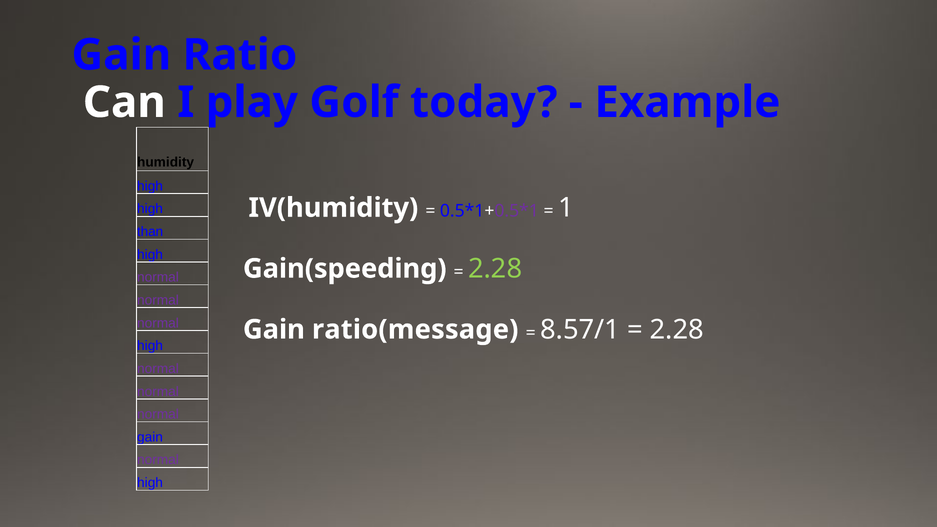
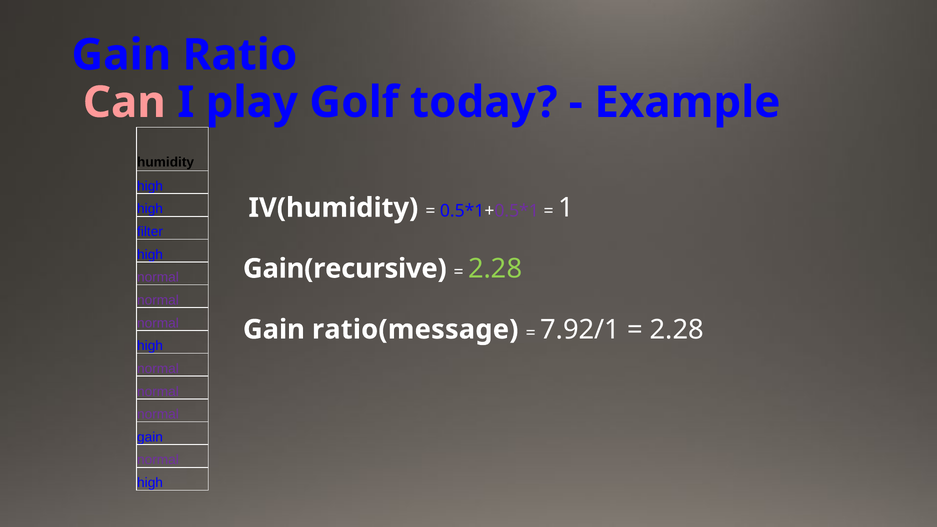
Can colour: white -> pink (124, 102)
than: than -> filter (150, 232)
Gain(speeding: Gain(speeding -> Gain(recursive (345, 269)
8.57/1: 8.57/1 -> 7.92/1 (580, 330)
